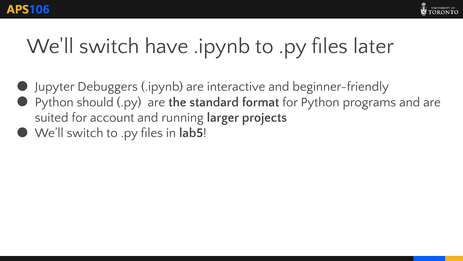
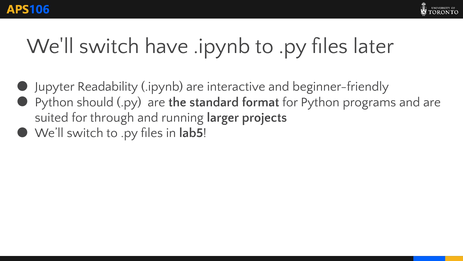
Debuggers: Debuggers -> Readability (108, 86)
account: account -> through (112, 117)
